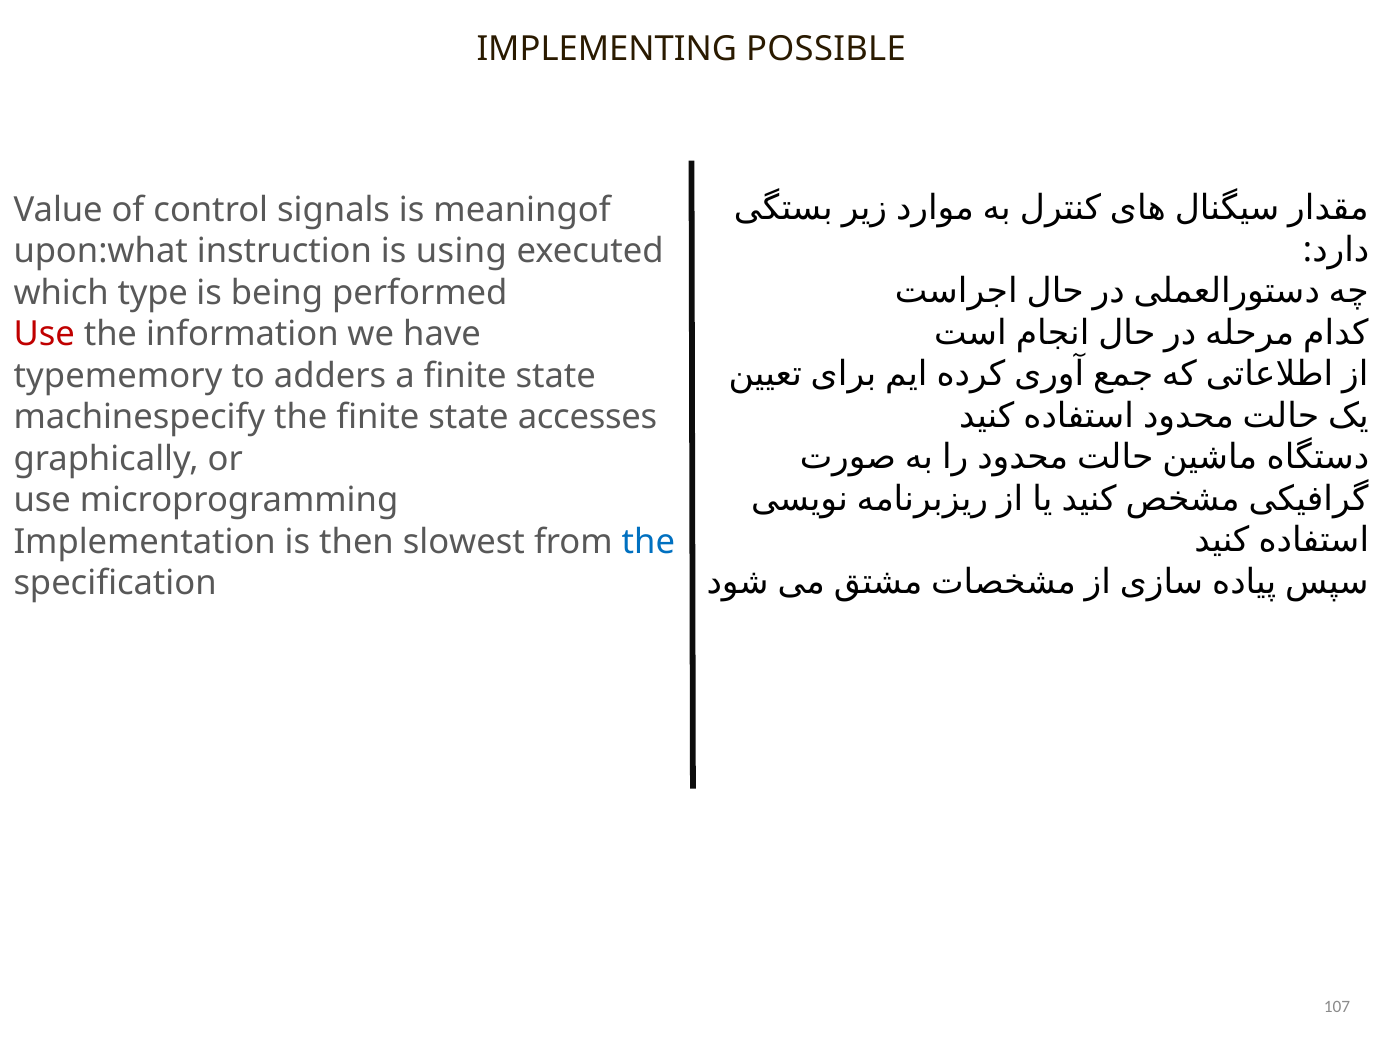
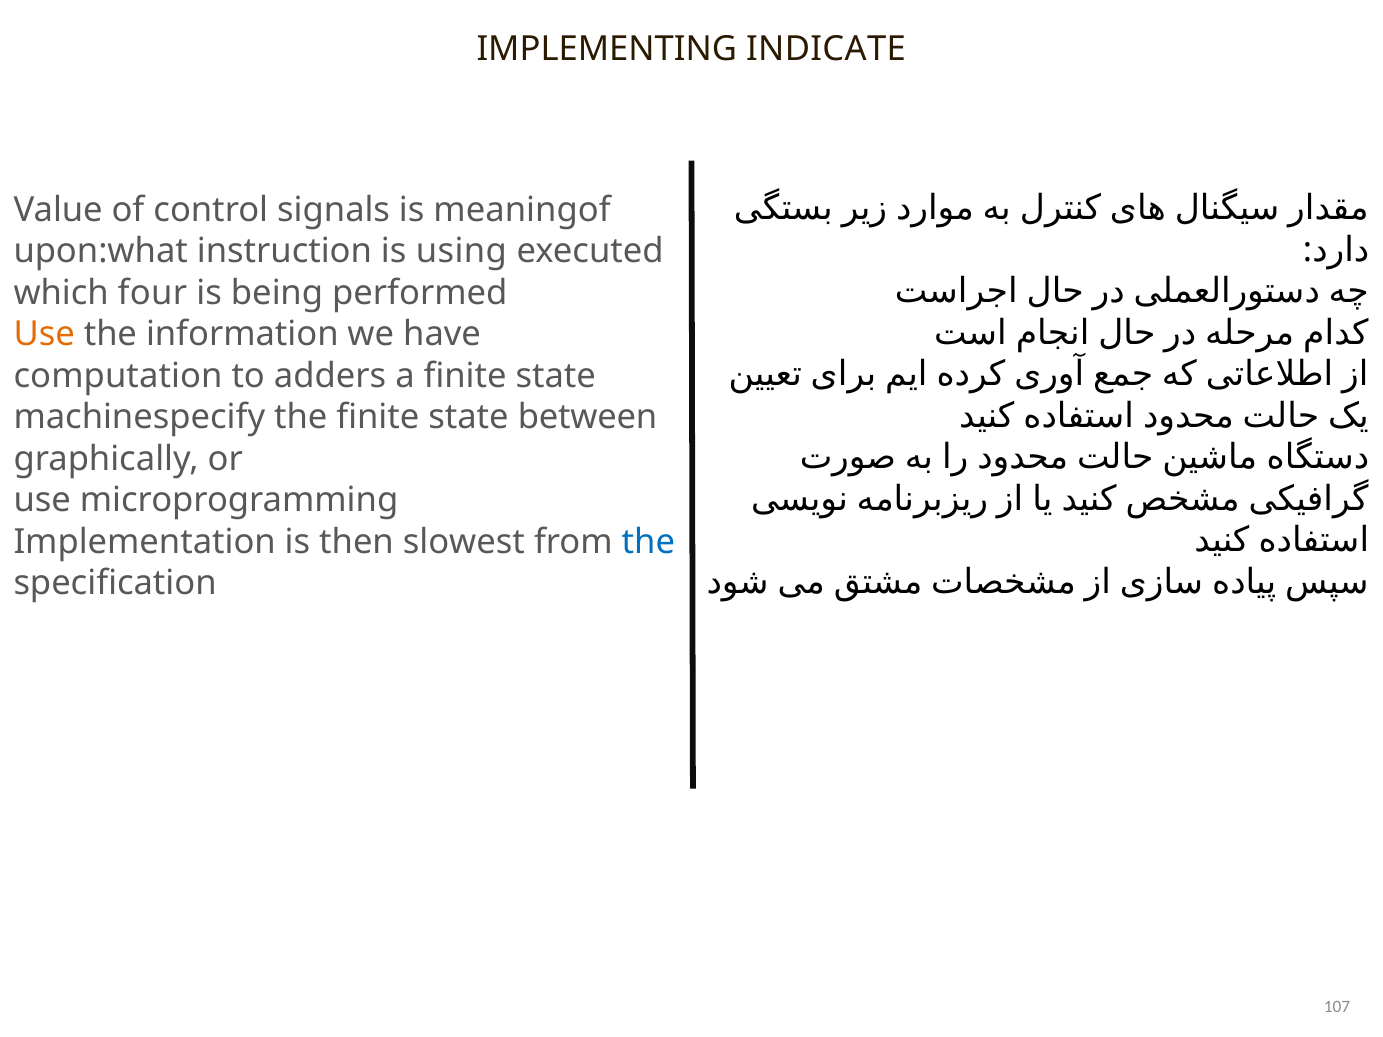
POSSIBLE: POSSIBLE -> INDICATE (826, 49)
type: type -> four (152, 293)
Use colour: red -> orange (44, 335)
typememory: typememory -> computation (118, 376)
accesses: accesses -> between (587, 417)
